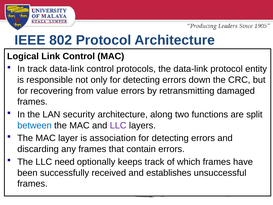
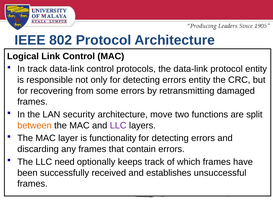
errors down: down -> entity (200, 80)
value: value -> some (107, 91)
along: along -> move (161, 114)
between colour: blue -> orange (34, 125)
association: association -> functionality (113, 138)
